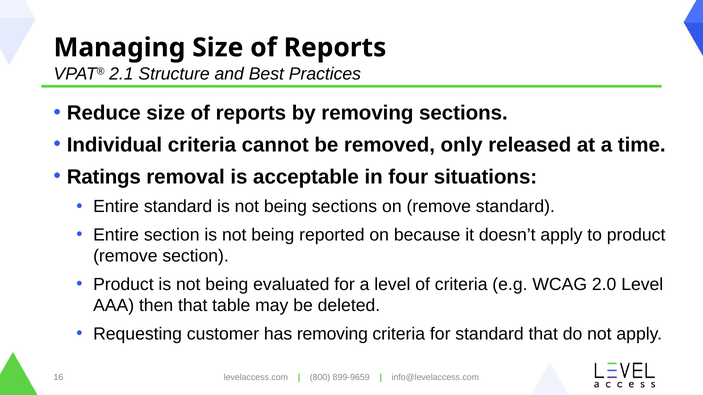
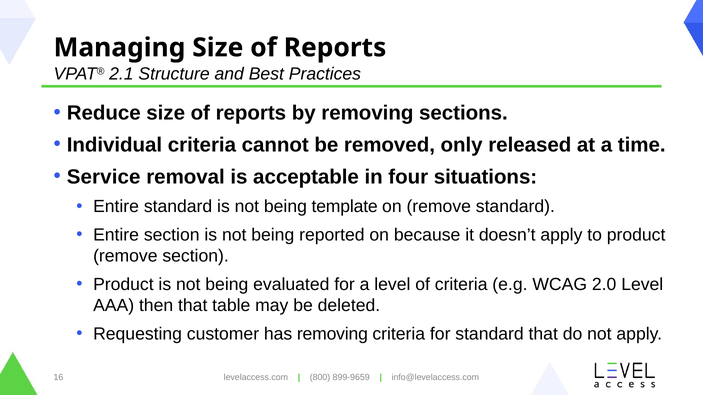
Ratings: Ratings -> Service (104, 177)
being sections: sections -> template (345, 207)
